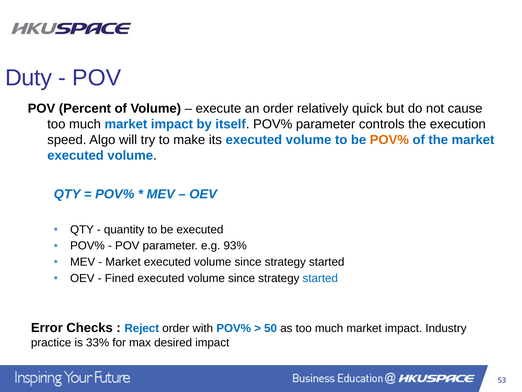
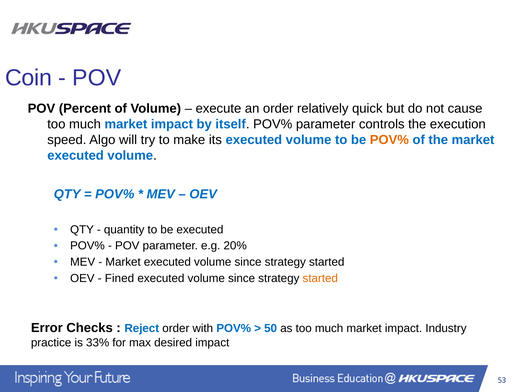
Duty: Duty -> Coin (29, 78)
93%: 93% -> 20% (235, 245)
started colour: blue -> orange (320, 278)
